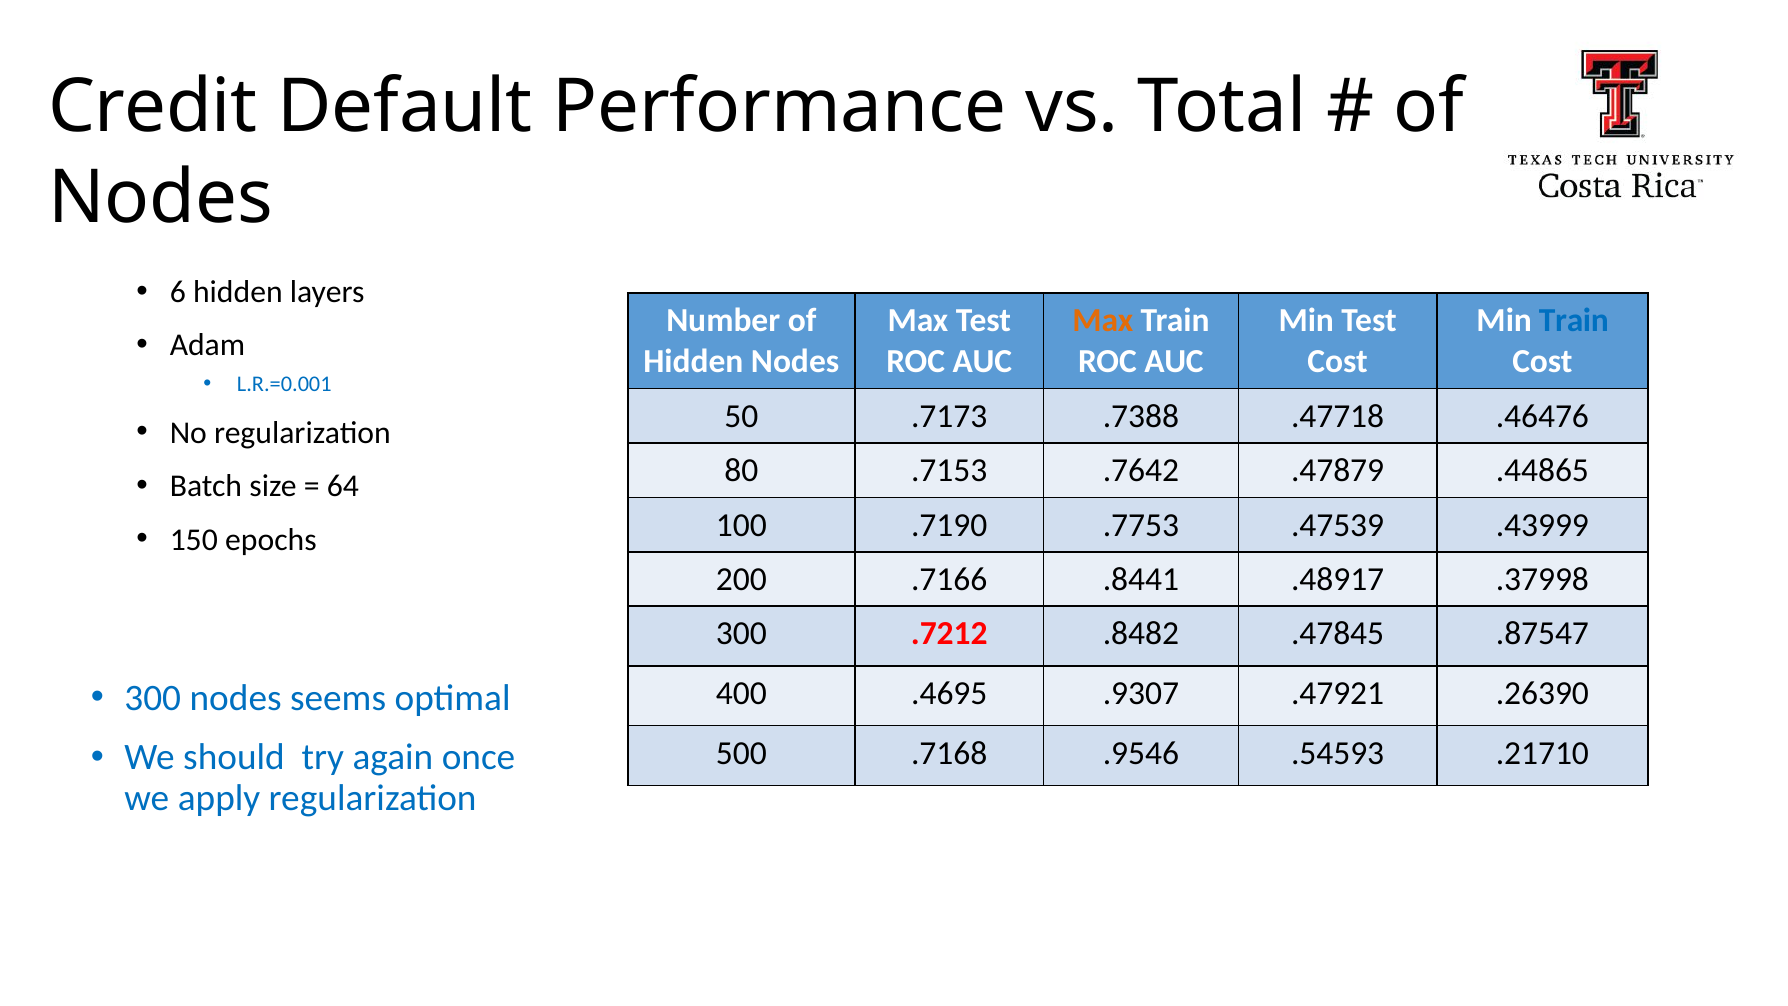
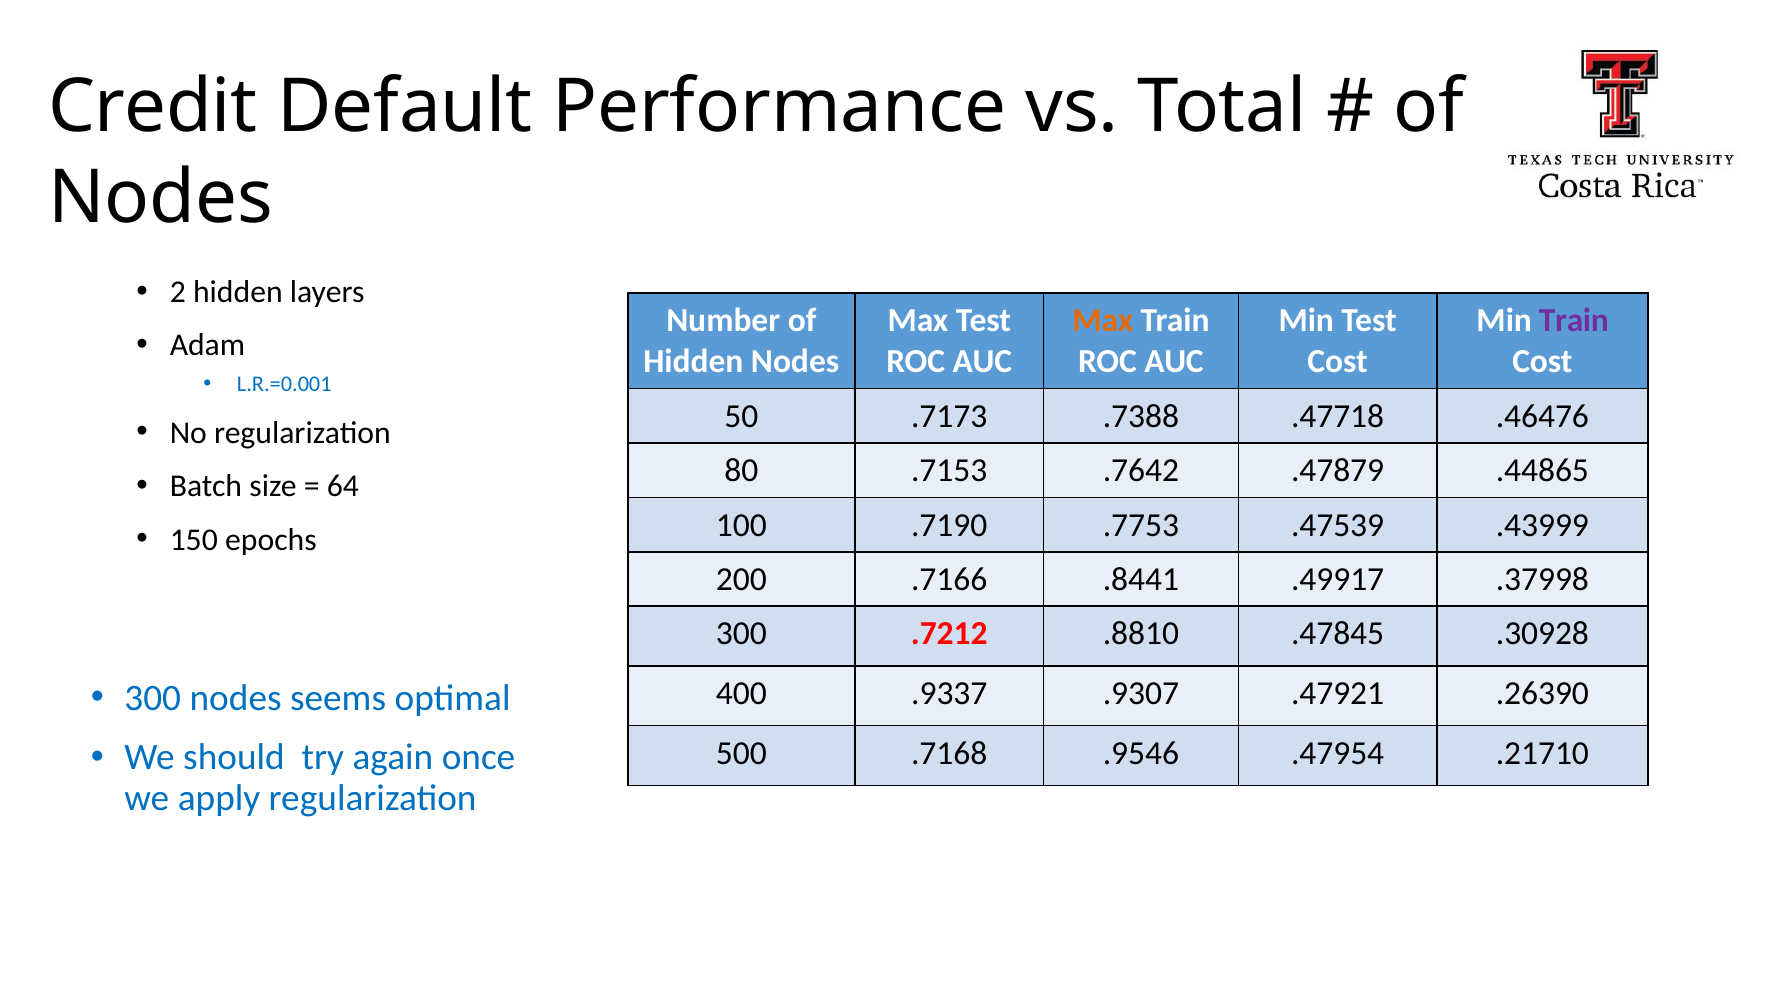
6: 6 -> 2 (178, 292)
Train colour: blue -> purple (1574, 321)
.48917: .48917 -> .49917 (1338, 579)
.8482: .8482 -> .8810 (1141, 634)
.87547: .87547 -> .30928 (1542, 634)
.4695: .4695 -> .9337 (949, 693)
.54593: .54593 -> .47954 (1338, 753)
